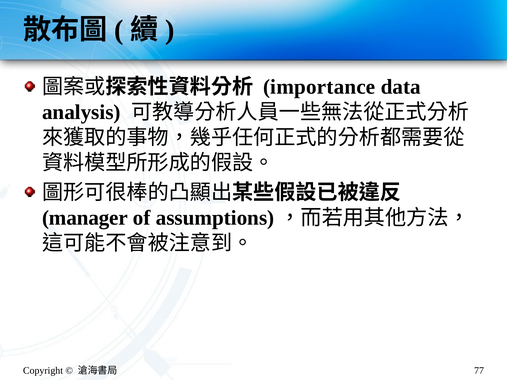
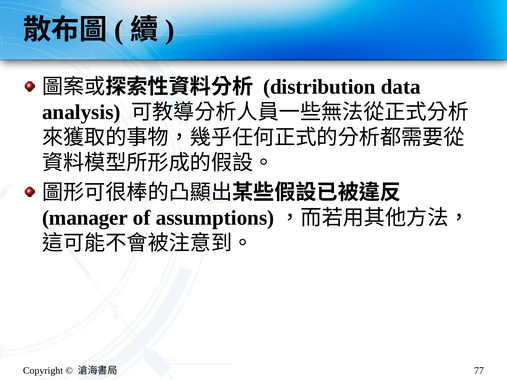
importance: importance -> distribution (319, 87)
